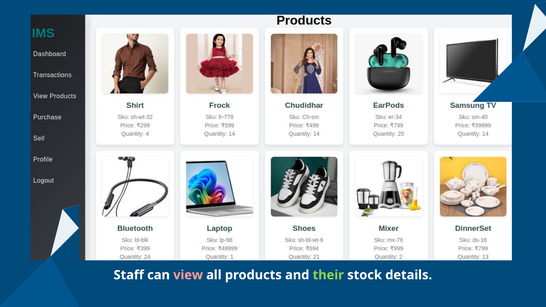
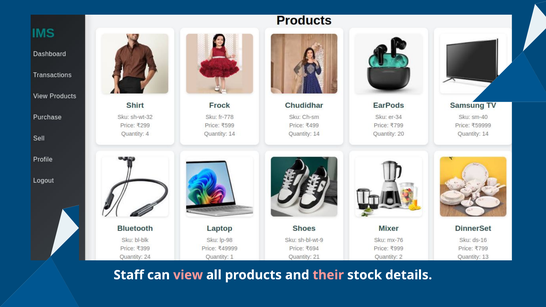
their colour: light green -> pink (328, 275)
